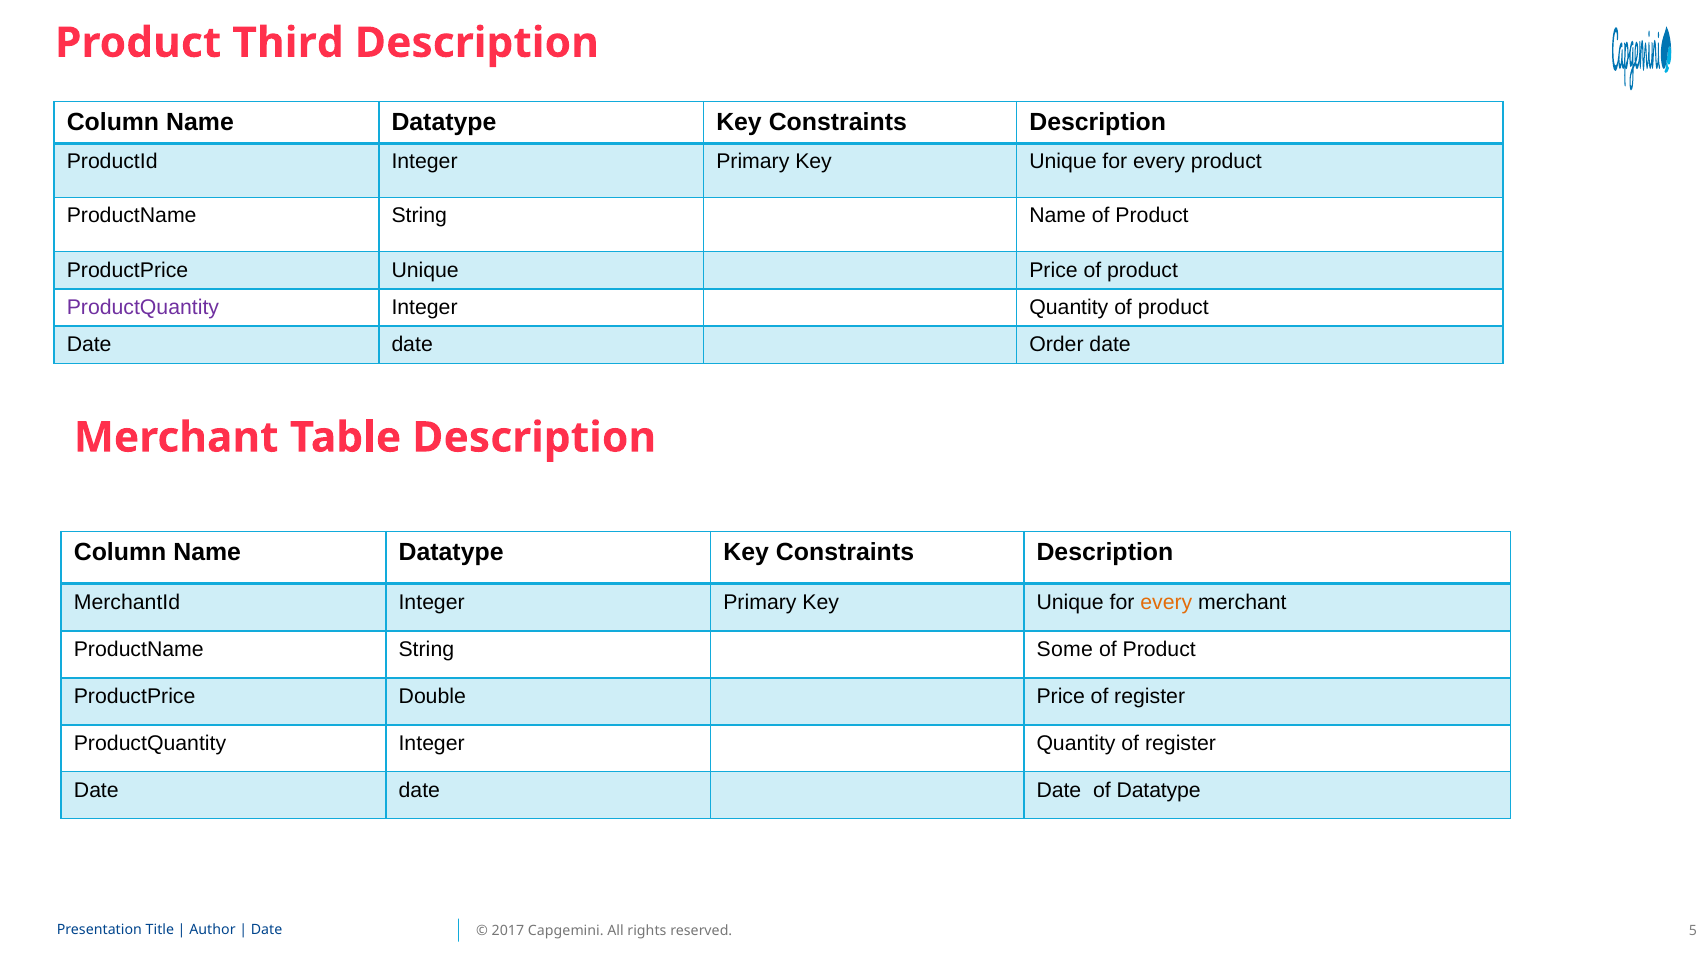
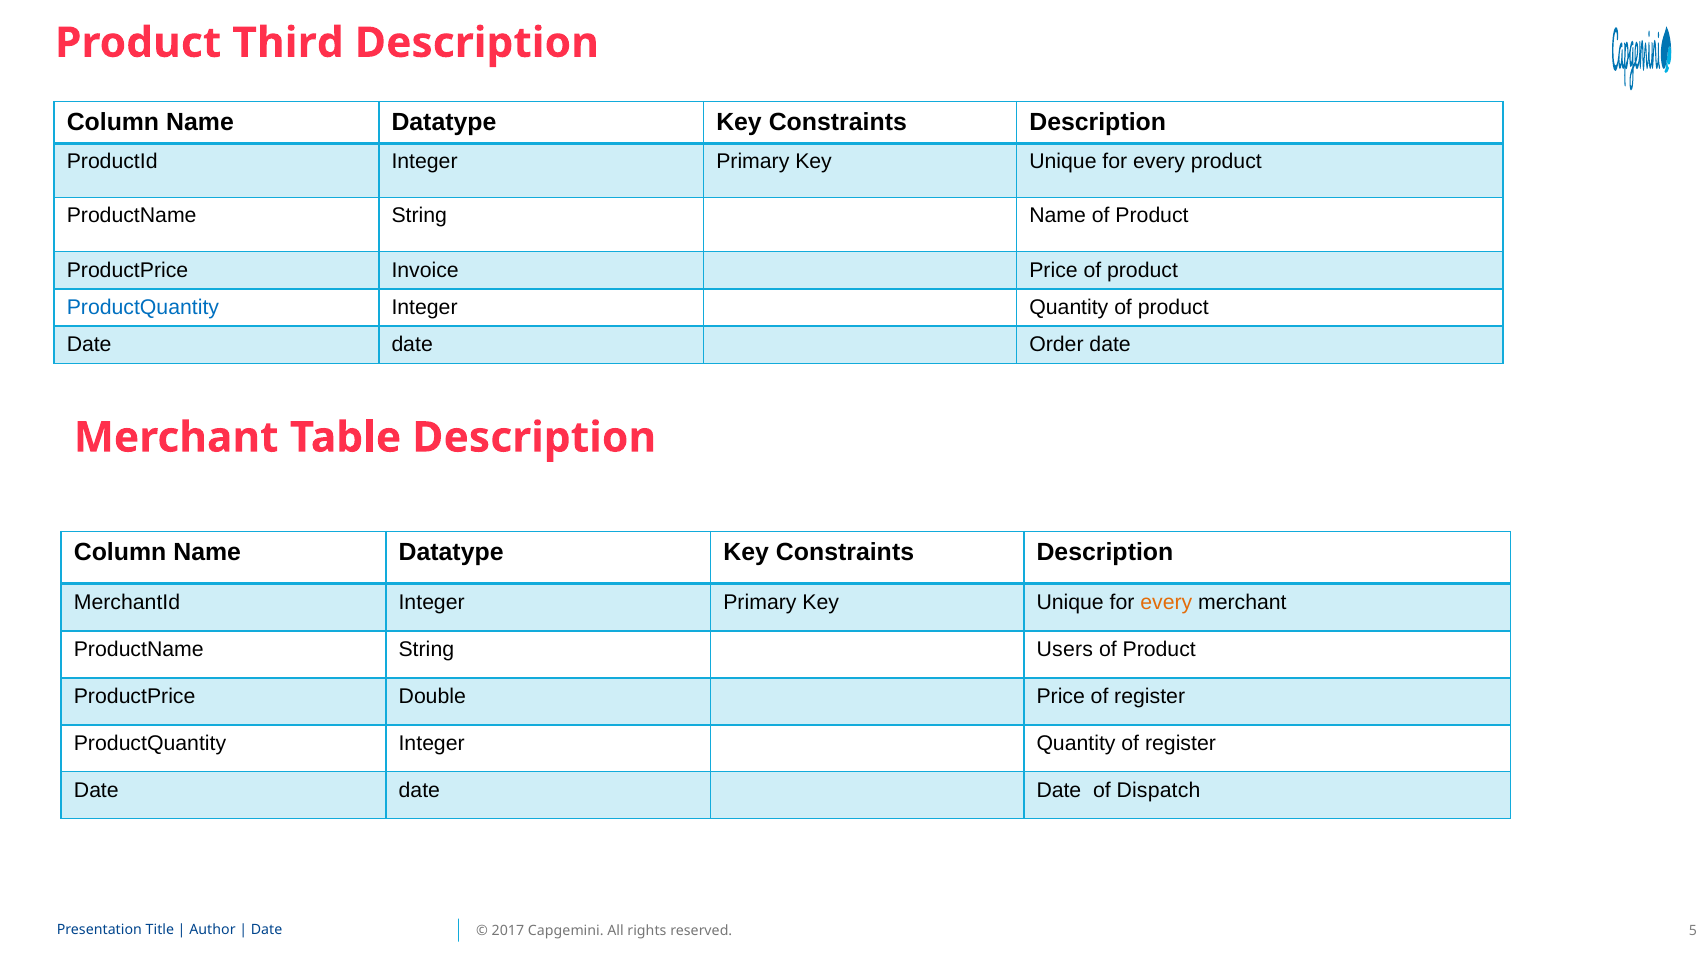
ProductPrice Unique: Unique -> Invoice (425, 270)
ProductQuantity colour: purple -> blue (143, 308)
Some: Some -> Users (1065, 650)
of Datatype: Datatype -> Dispatch (1159, 791)
